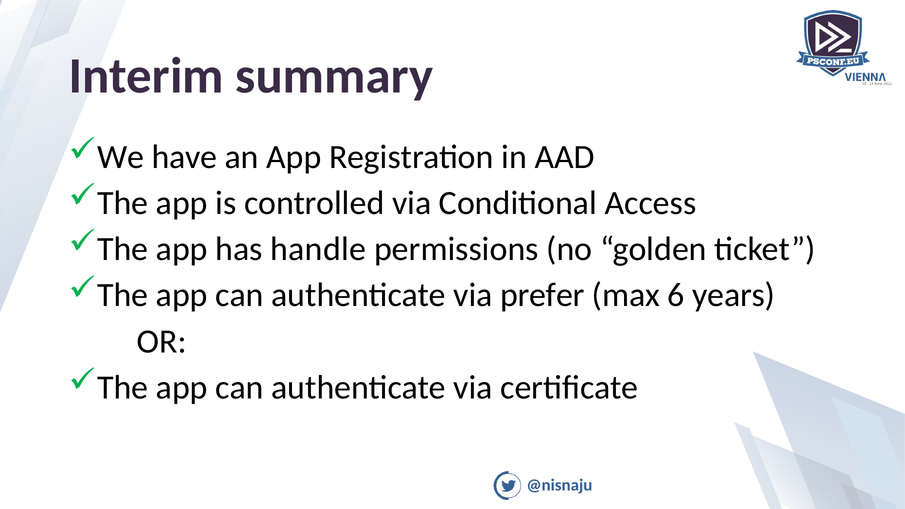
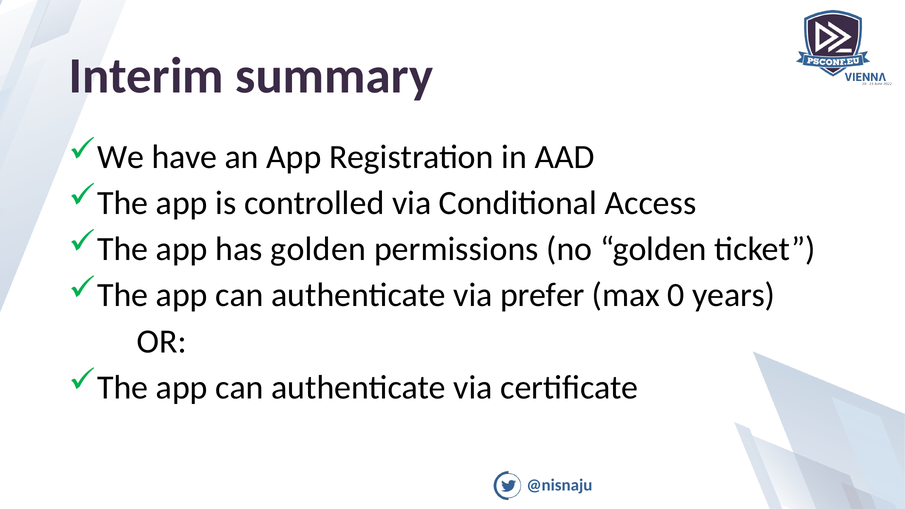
has handle: handle -> golden (318, 249)
6: 6 -> 0 (676, 295)
